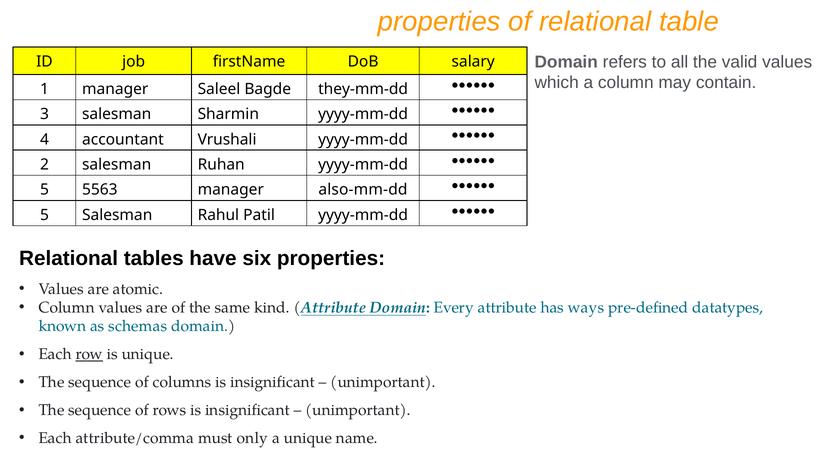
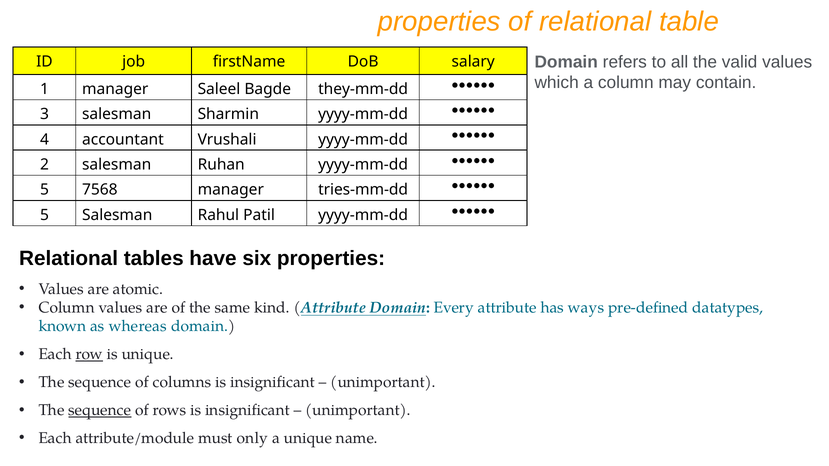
5563: 5563 -> 7568 (100, 190)
also-mm-dd: also-mm-dd -> tries-mm-dd (363, 190)
schemas: schemas -> whereas (138, 327)
sequence underline: none -> present (100, 410)
attribute/comma: attribute/comma -> attribute/module (135, 438)
